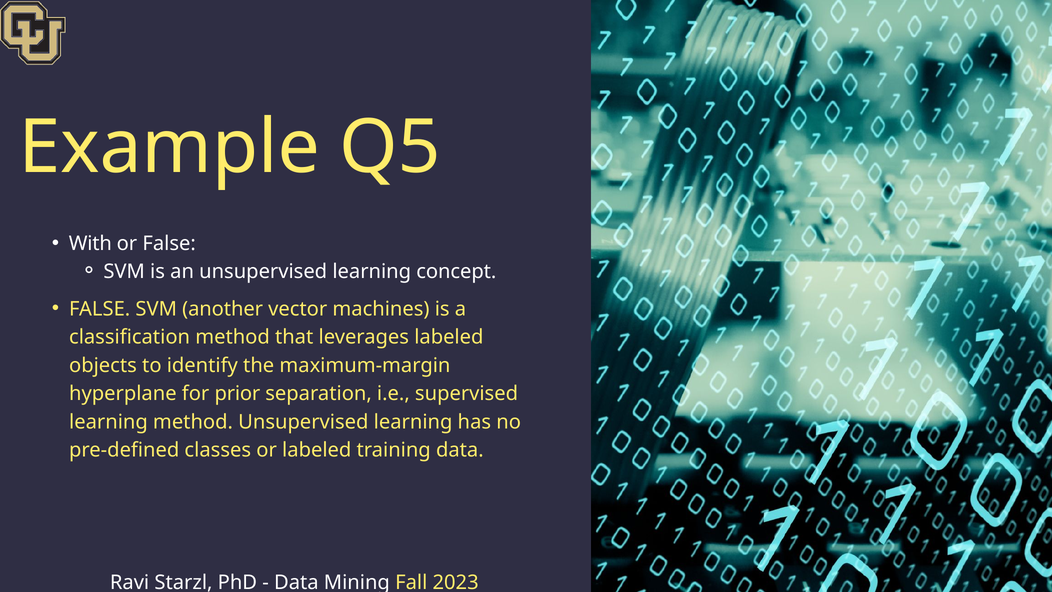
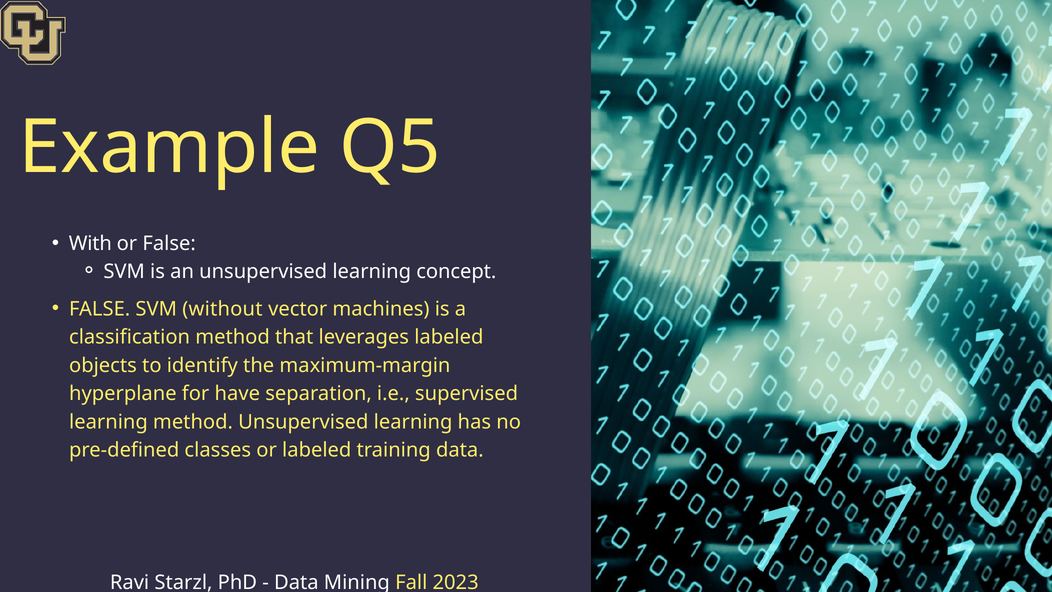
another: another -> without (222, 309)
prior: prior -> have (237, 394)
